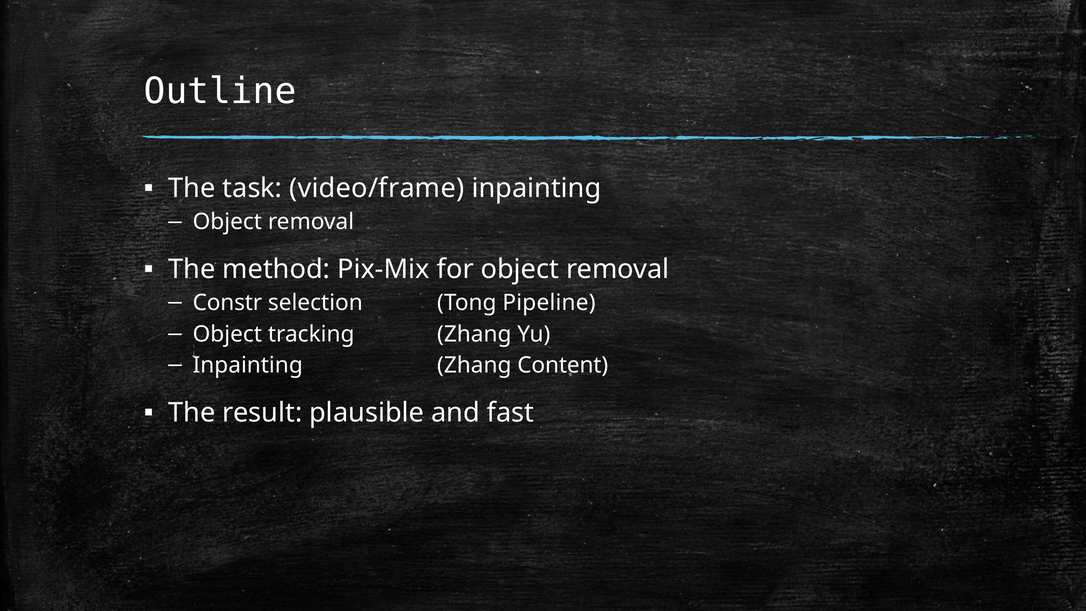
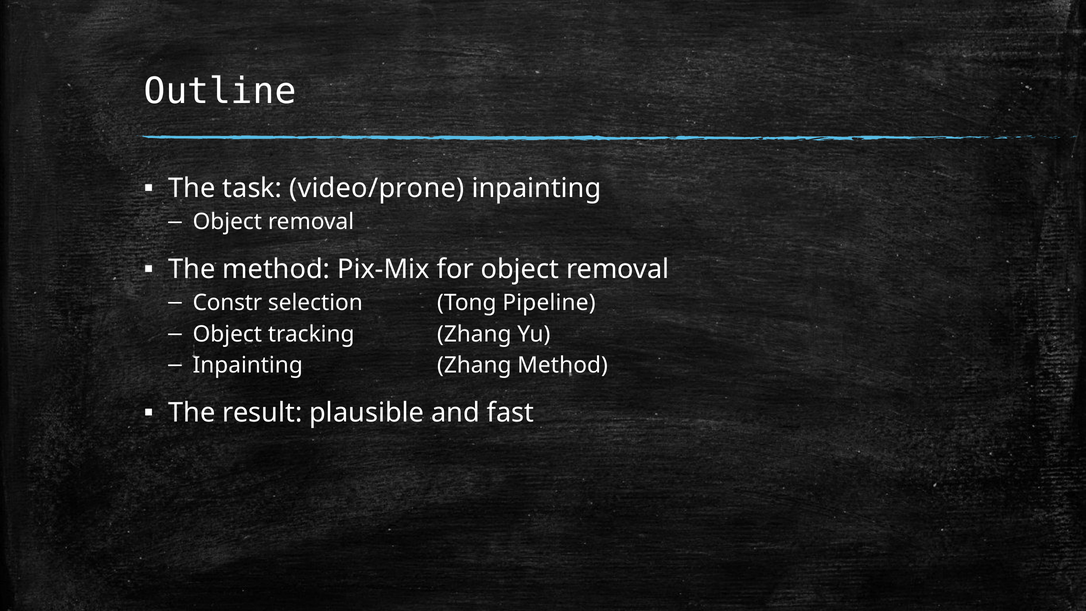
video/frame: video/frame -> video/prone (377, 188)
Zhang Content: Content -> Method (563, 365)
